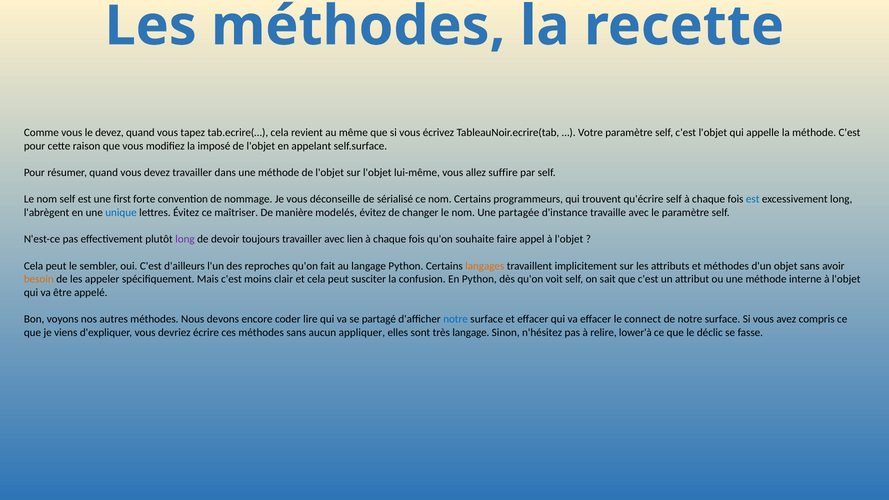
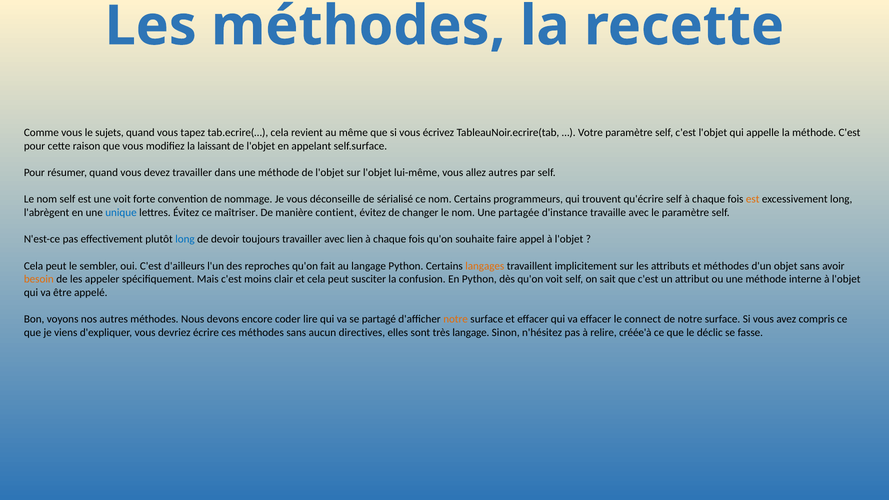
le devez: devez -> sujets (109, 133)
imposé: imposé -> laissant (214, 146)
allez suffire: suffire -> autres (503, 173)
une first: first -> voit (122, 199)
est colour: blue -> orange (753, 199)
modelés: modelés -> contient (336, 213)
long colour: purple -> blue (185, 239)
notre colour: blue -> orange (456, 319)
appliquer: appliquer -> directives (362, 333)
lower'à: lower'à -> créée'à (635, 333)
